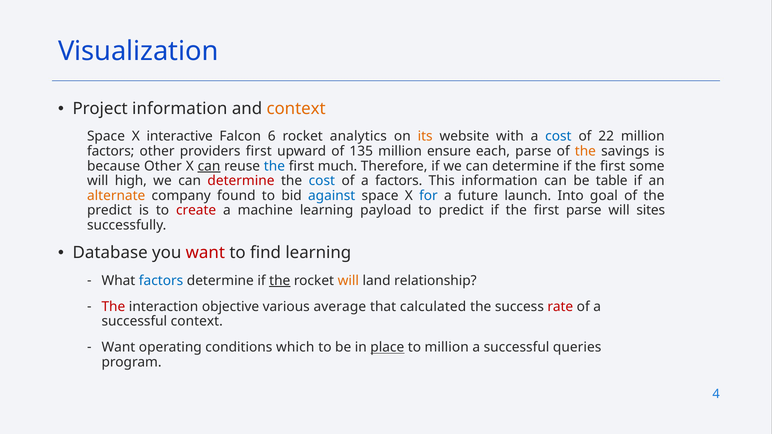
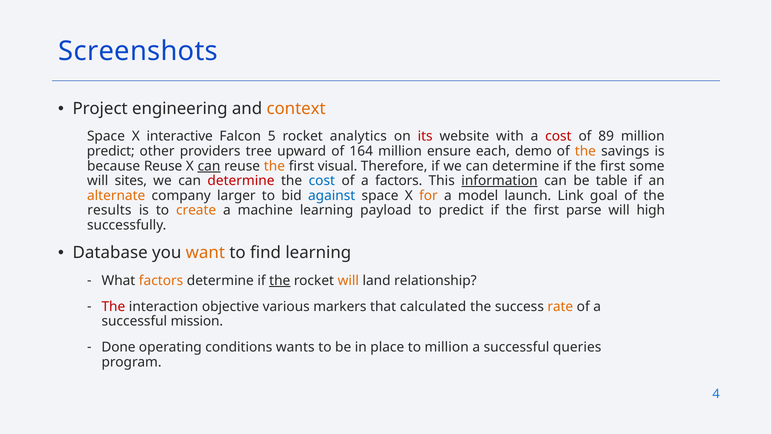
Visualization: Visualization -> Screenshots (138, 52)
Project information: information -> engineering (180, 109)
6: 6 -> 5 (272, 137)
its colour: orange -> red (425, 137)
cost colour: blue -> red (558, 137)
22: 22 -> 89 (606, 137)
factors: factors -> predict (111, 151)
providers first: first -> tree (259, 151)
135: 135 -> 164 (361, 151)
each parse: parse -> demo (533, 151)
because Other: Other -> Reuse (163, 166)
the colour: blue -> orange (274, 166)
much: much -> visual (338, 166)
high: high -> sites (131, 181)
information underline: none -> present (499, 181)
found: found -> larger (236, 196)
for colour: blue -> orange (428, 196)
future: future -> model (478, 196)
Into: Into -> Link (571, 196)
predict: predict -> results (109, 210)
create colour: red -> orange (196, 210)
sites: sites -> high (651, 210)
want colour: red -> orange (205, 253)
factors colour: blue -> orange (161, 281)
average: average -> markers (340, 307)
rate colour: red -> orange (560, 307)
successful context: context -> mission (197, 322)
Want: Want -> Done (118, 348)
which: which -> wants (295, 348)
place underline: present -> none (387, 348)
